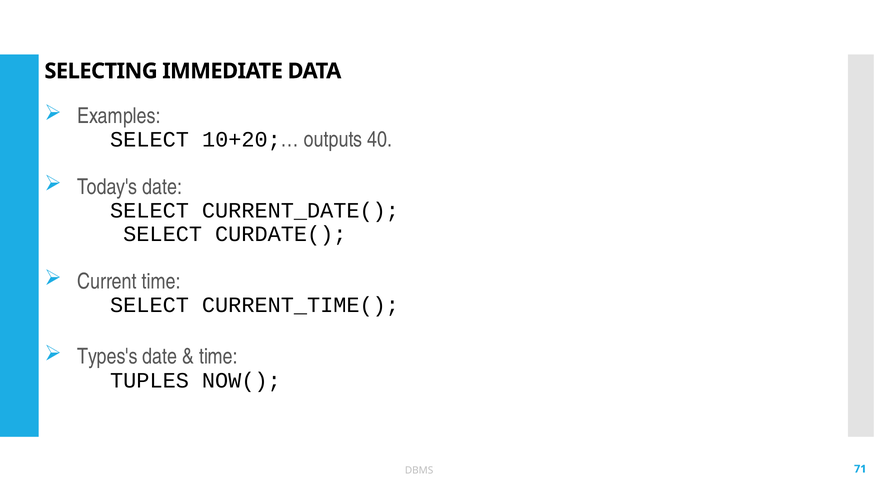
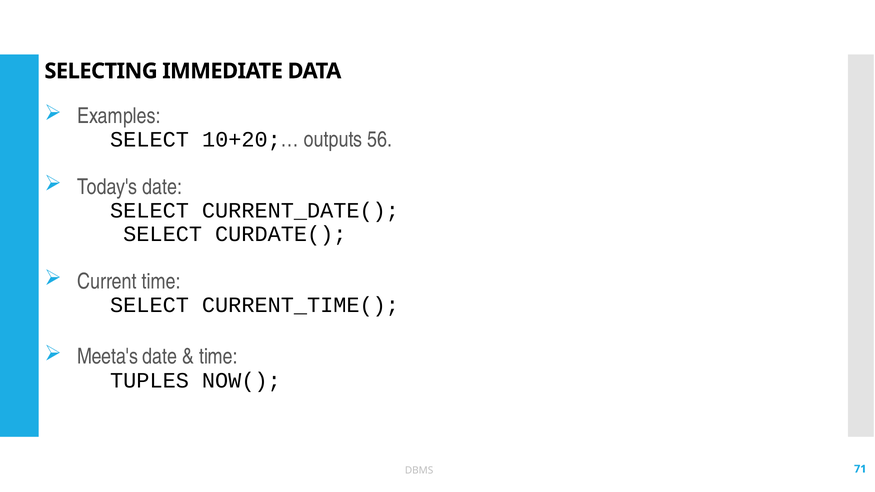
40: 40 -> 56 (380, 140)
Types's: Types's -> Meeta's (107, 357)
